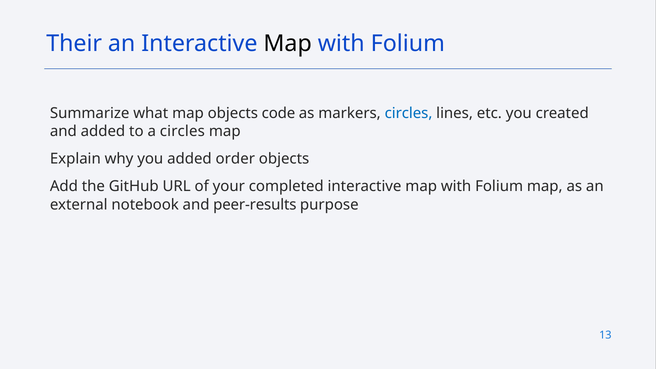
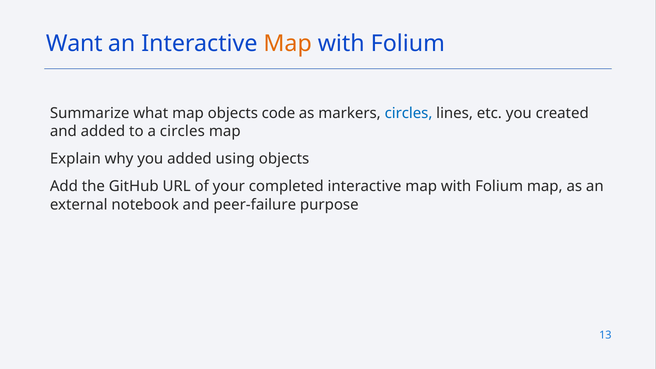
Their: Their -> Want (74, 44)
Map colour: black -> orange (288, 44)
order: order -> using (235, 159)
peer-results: peer-results -> peer-failure (255, 205)
